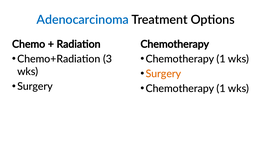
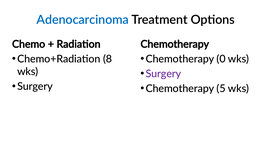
3: 3 -> 8 (107, 59)
1: 1 -> 0 (221, 59)
Surgery colour: orange -> purple (163, 74)
1: 1 -> 5 (221, 88)
